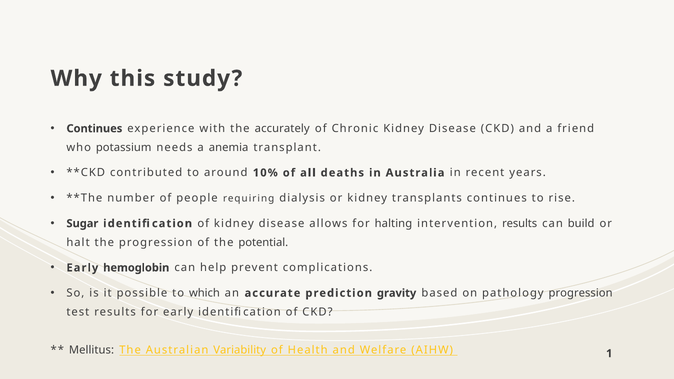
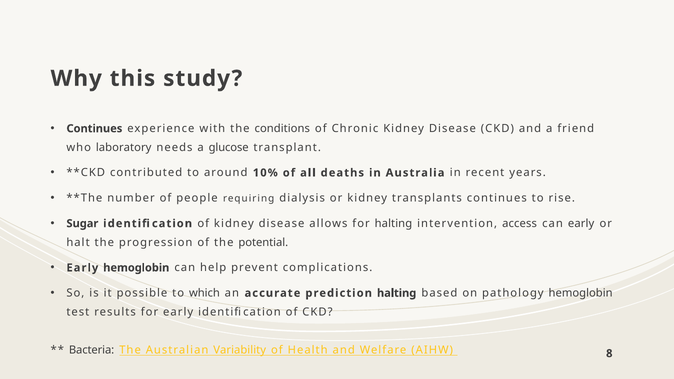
accurately: accurately -> conditions (282, 129)
potassium: potassium -> laboratory (124, 147)
anemia: anemia -> glucose (229, 147)
intervention results: results -> access (520, 224)
can build: build -> early (581, 224)
prediction gravity: gravity -> halting (397, 293)
pathology progression: progression -> hemoglobin (581, 293)
Mellitus: Mellitus -> Bacteria (92, 350)
1: 1 -> 8 (609, 354)
